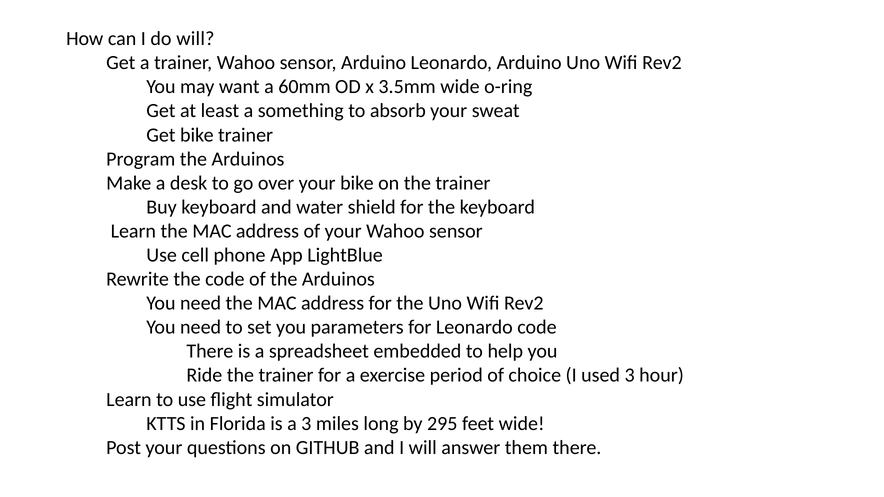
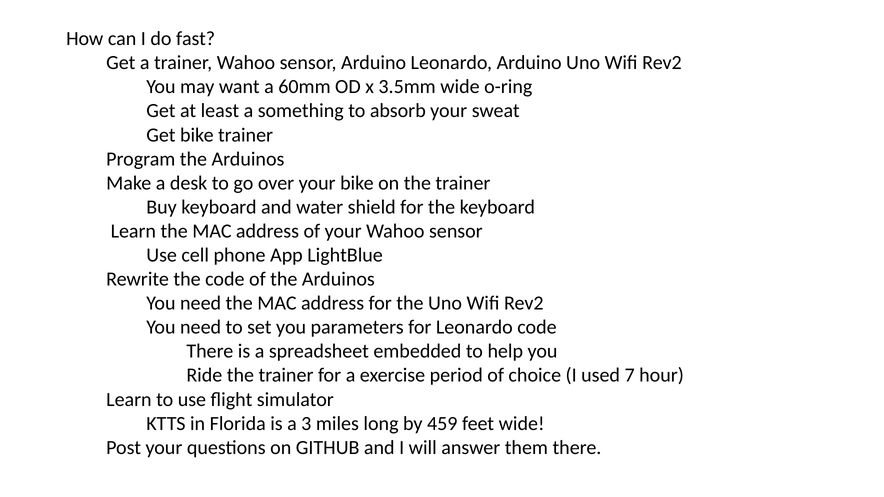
do will: will -> fast (196, 39)
used 3: 3 -> 7 (630, 376)
295: 295 -> 459 (442, 424)
